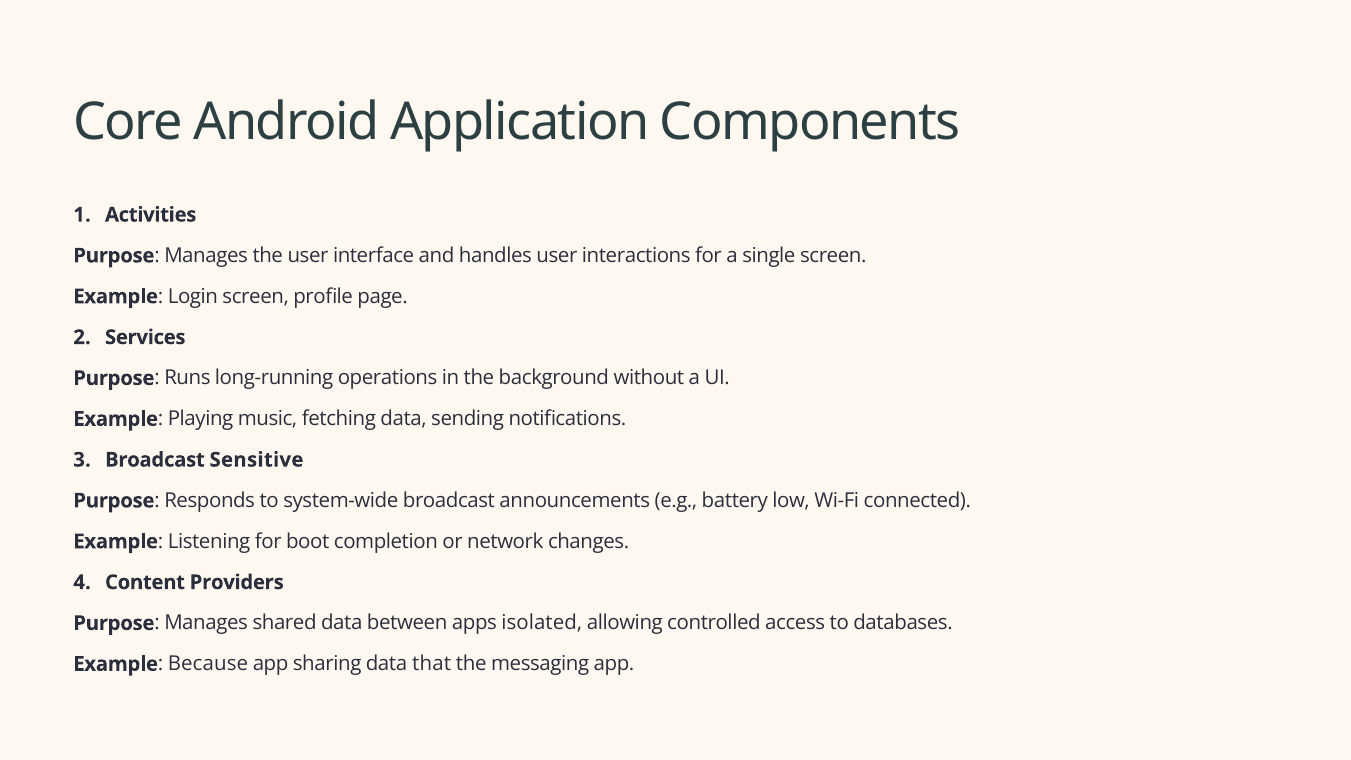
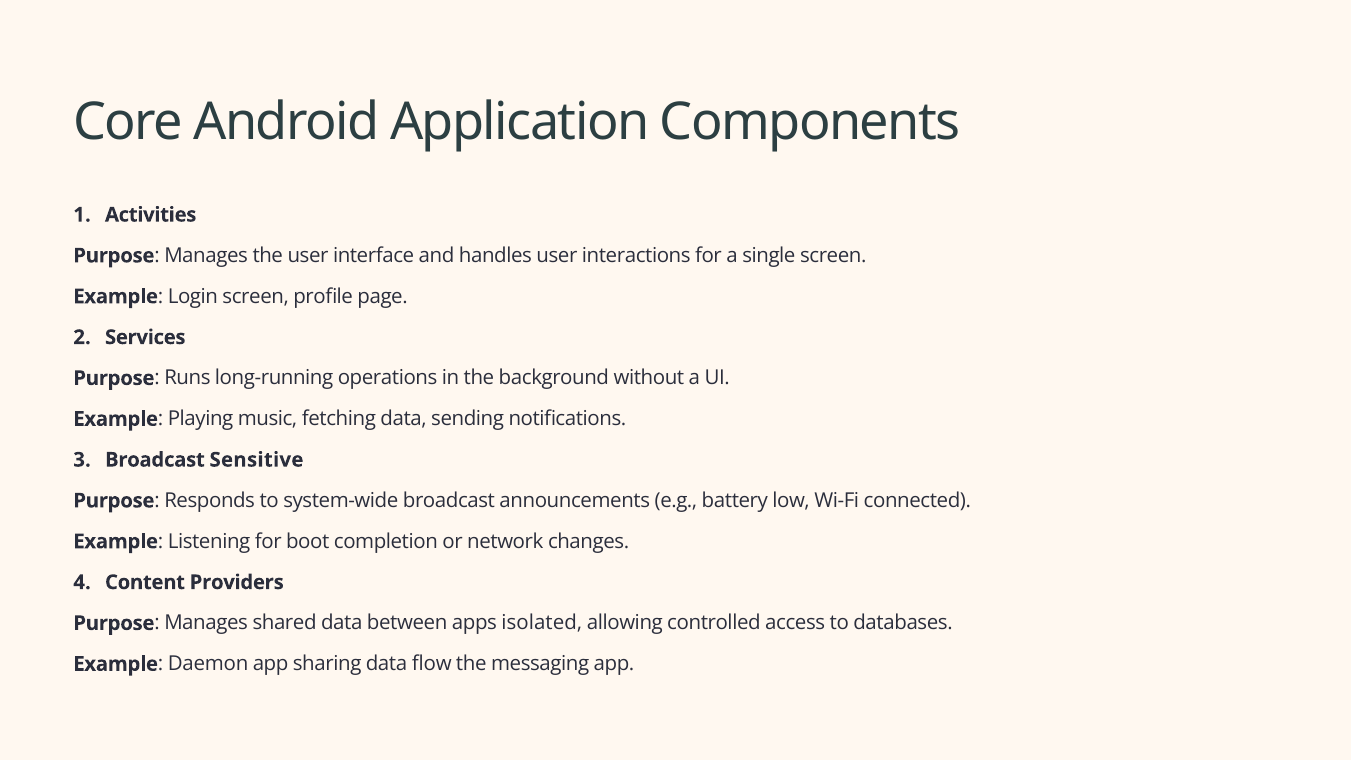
Because: Because -> Daemon (208, 664)
that: that -> flow (432, 664)
